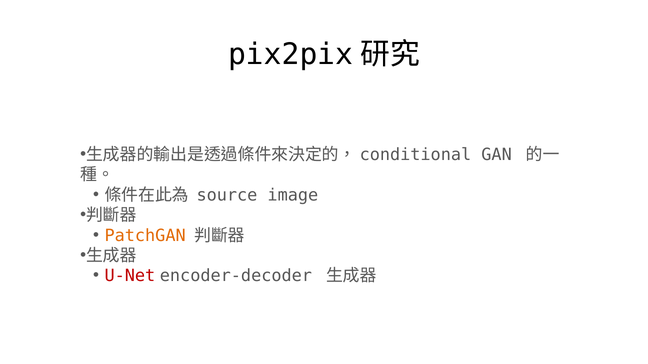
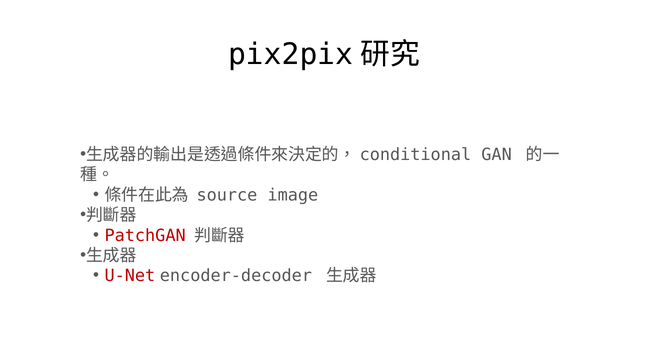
PatchGAN colour: orange -> red (145, 236)
